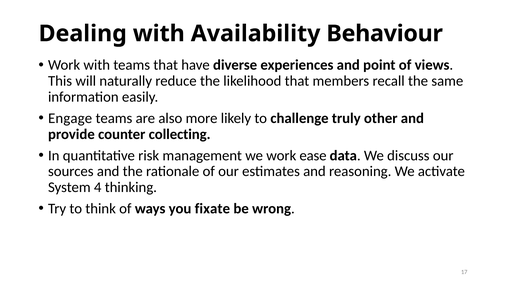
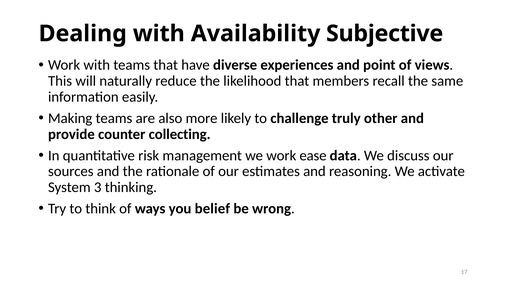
Behaviour: Behaviour -> Subjective (385, 34)
Engage: Engage -> Making (70, 118)
4: 4 -> 3 (98, 187)
fixate: fixate -> belief (212, 208)
